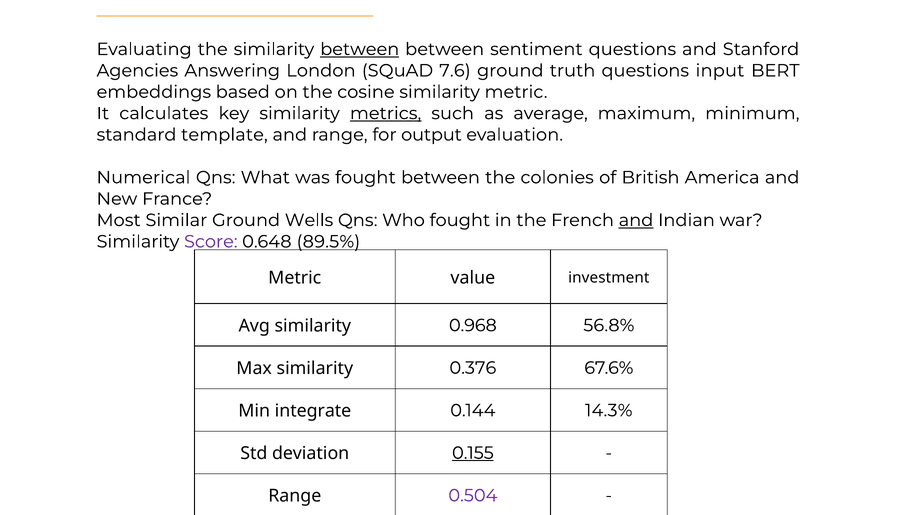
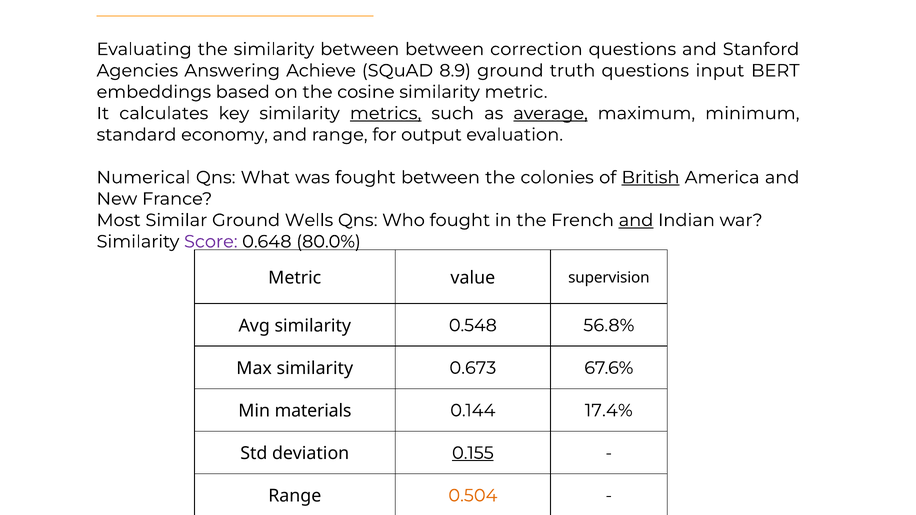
between underline: present -> none (360, 49)
sentiment: sentiment -> correction (536, 49)
London: London -> Achieve (321, 71)
7.6: 7.6 -> 8.9 (455, 71)
average underline: none -> present (551, 113)
template: template -> economy (225, 135)
British underline: none -> present (651, 178)
89.5%: 89.5% -> 80.0% (329, 242)
investment: investment -> supervision (609, 278)
0.968: 0.968 -> 0.548 (473, 326)
0.376: 0.376 -> 0.673 (473, 368)
integrate: integrate -> materials (313, 411)
14.3%: 14.3% -> 17.4% (609, 411)
0.504 colour: purple -> orange (473, 496)
